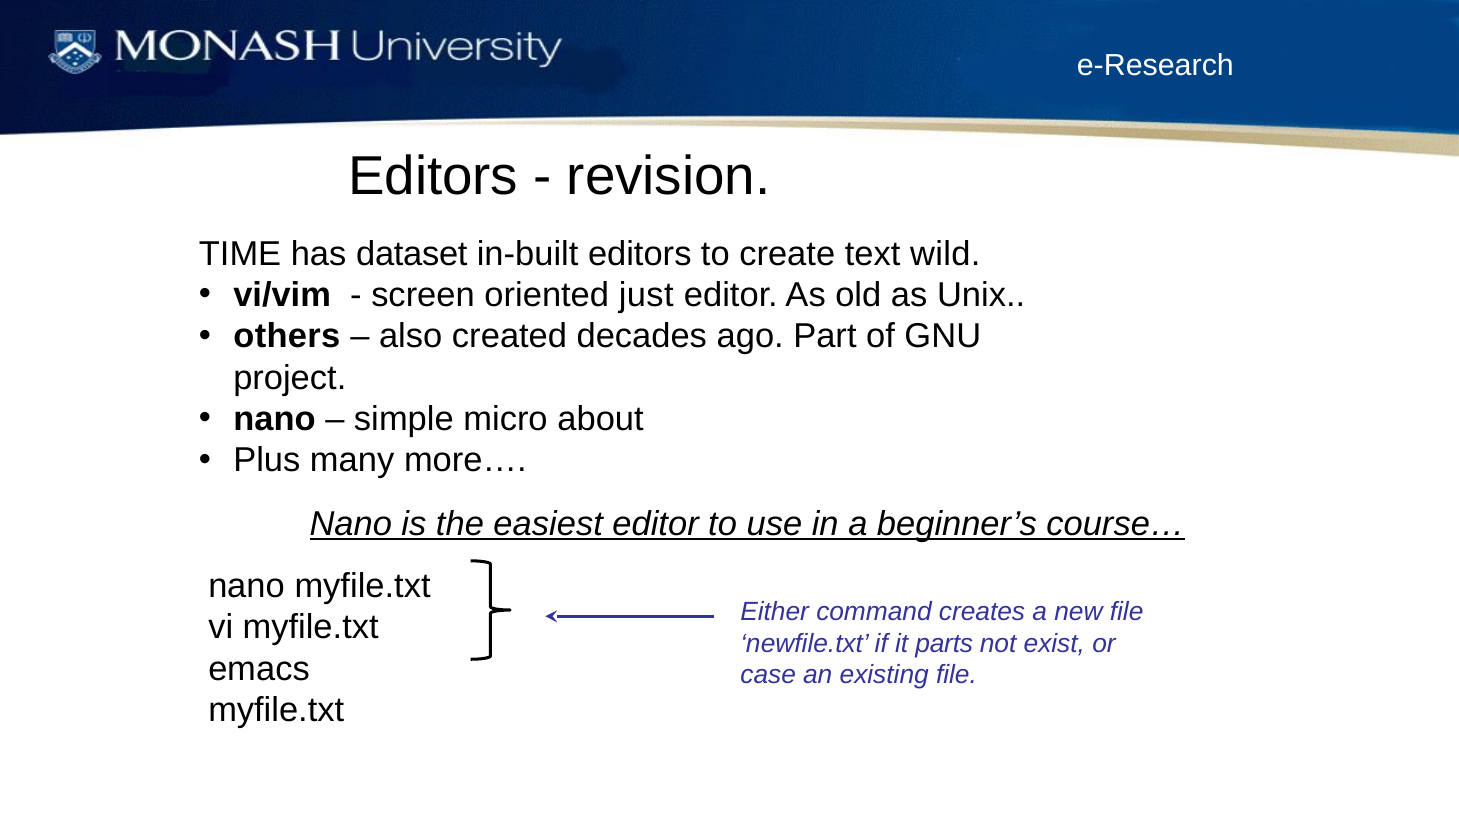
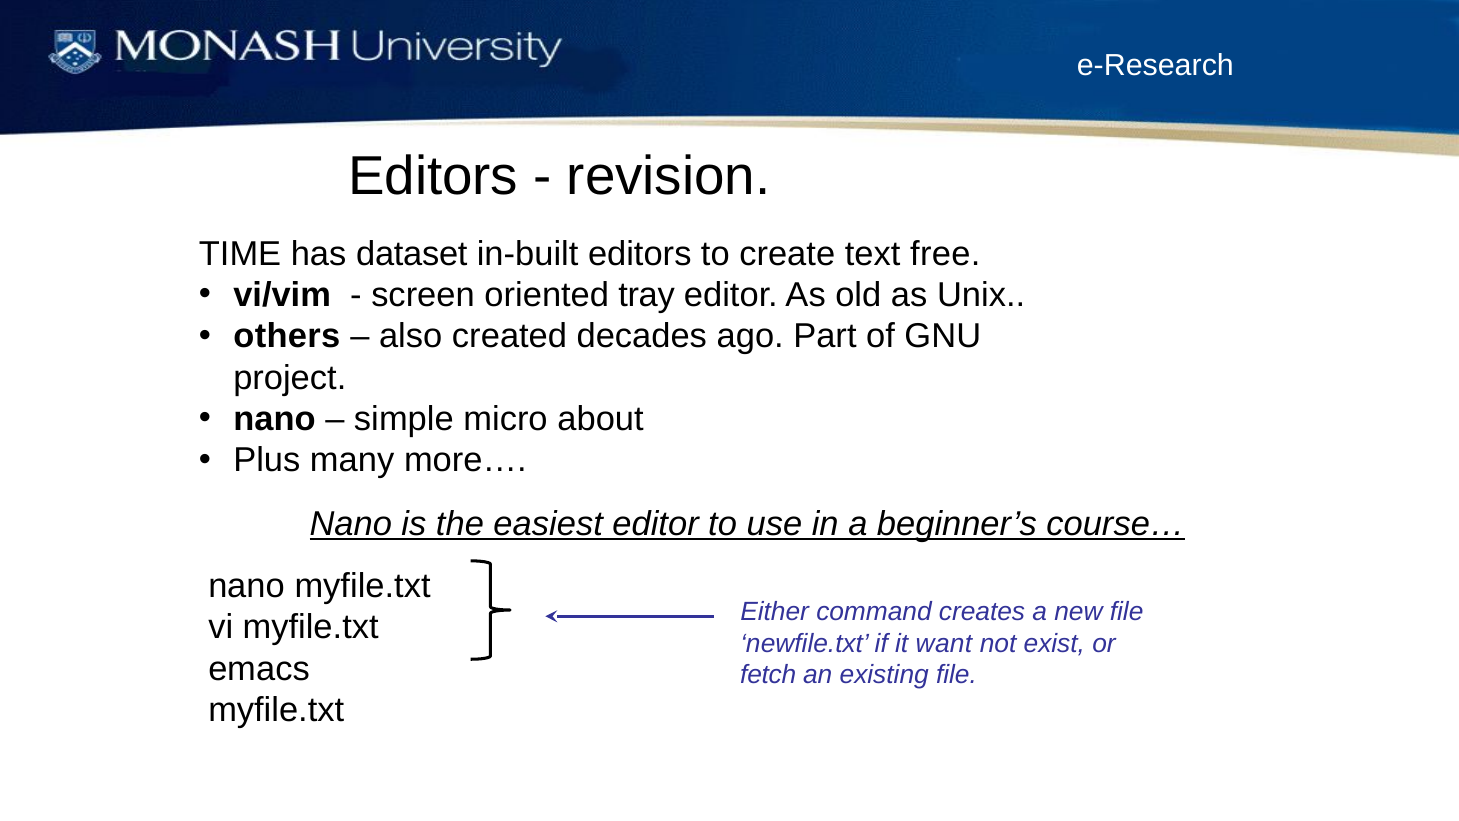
wild: wild -> free (945, 254)
just: just -> tray (647, 295)
parts: parts -> want (944, 643)
case: case -> fetch (768, 675)
